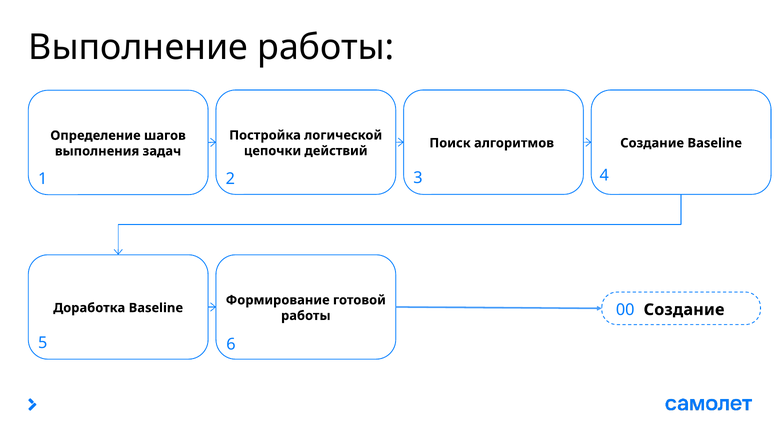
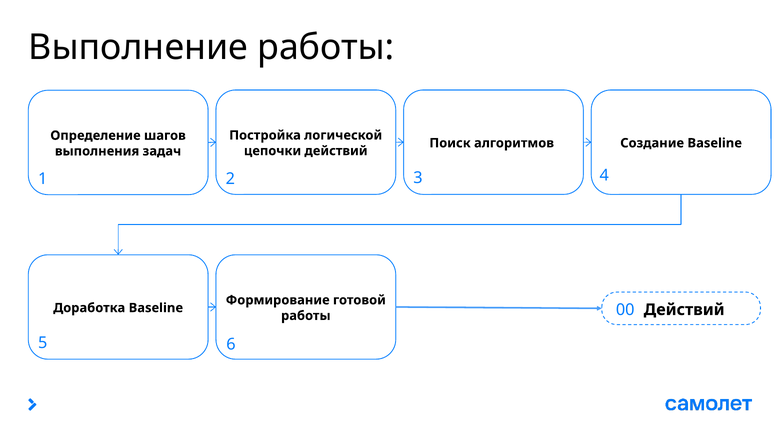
00 Создание: Создание -> Действий (684, 310)
